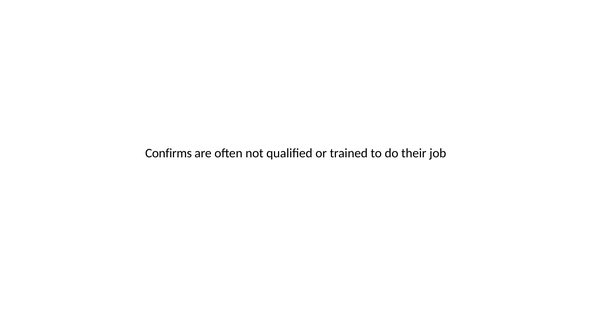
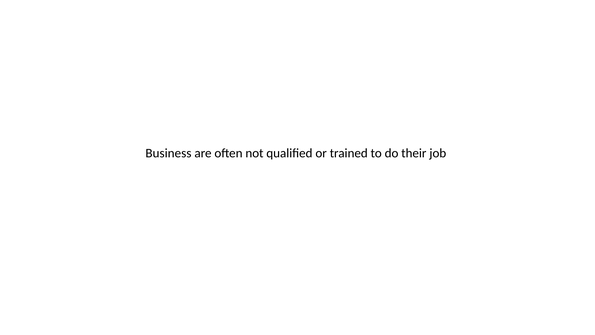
Confirms: Confirms -> Business (168, 153)
